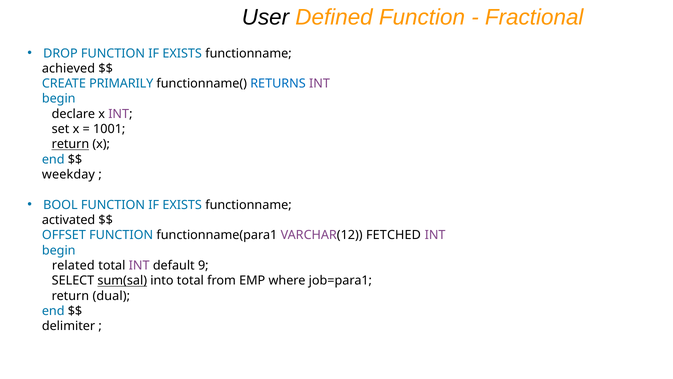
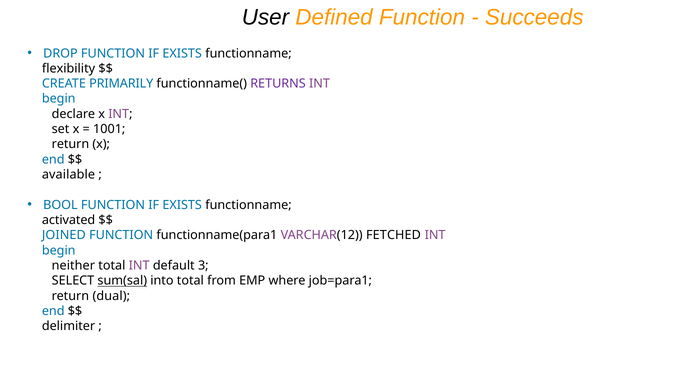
Fractional: Fractional -> Succeeds (534, 18)
achieved: achieved -> flexibility (69, 68)
RETURNS colour: blue -> purple (278, 84)
return underline: present -> none (70, 144)
weekday: weekday -> available (68, 174)
OFFSET: OFFSET -> JOINED (64, 235)
related: related -> neither (73, 265)
9: 9 -> 3 (203, 265)
